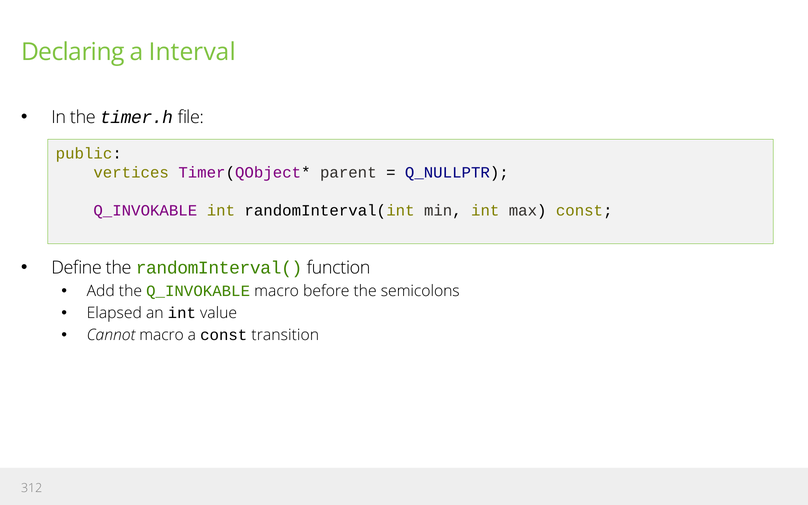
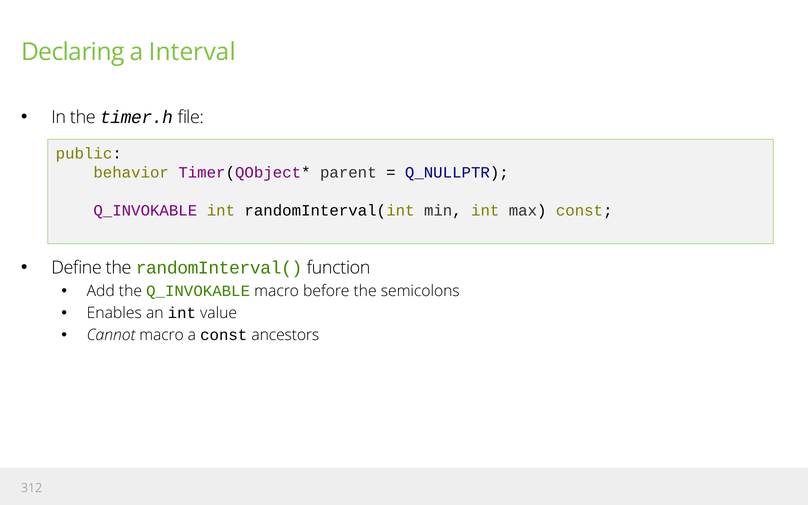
vertices: vertices -> behavior (131, 173)
Elapsed: Elapsed -> Enables (114, 313)
transition: transition -> ancestors (285, 335)
